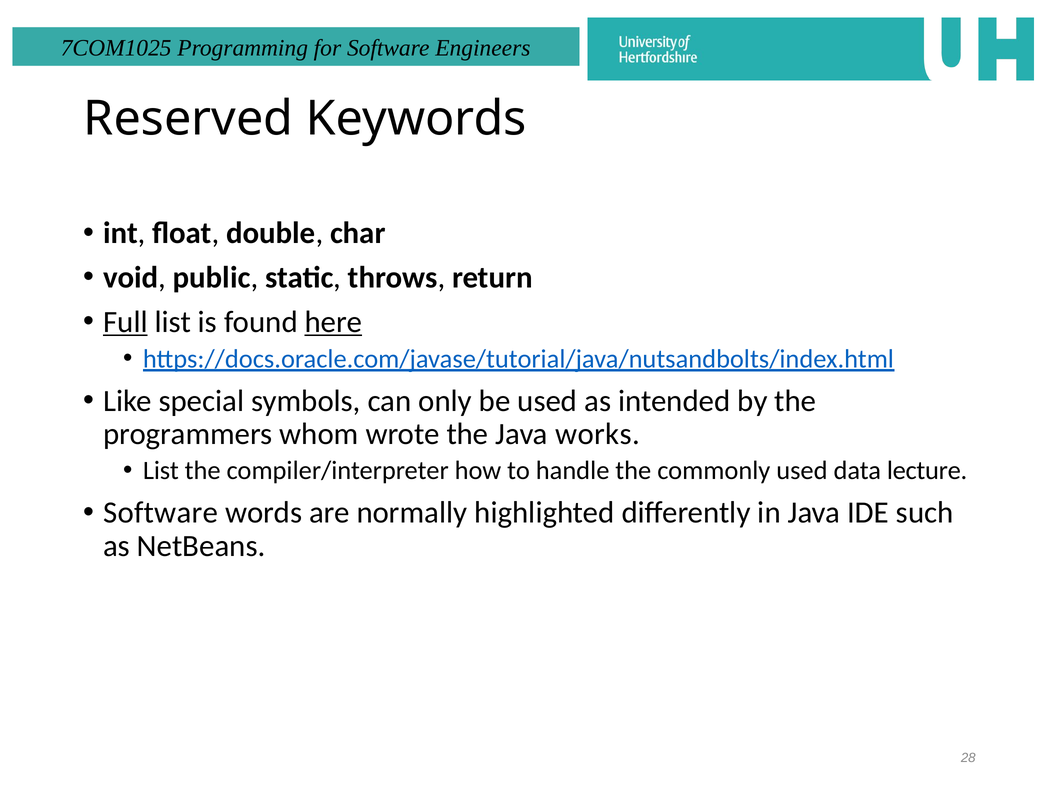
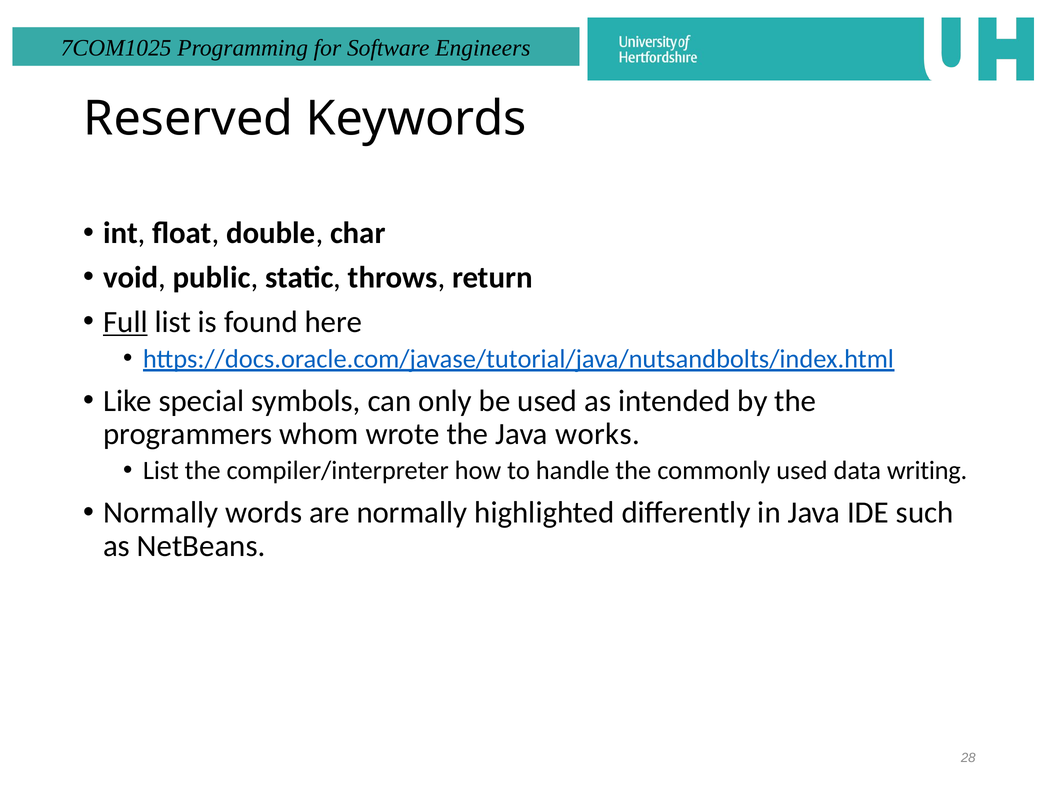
here underline: present -> none (333, 322)
lecture: lecture -> writing (927, 471)
Software: Software -> Normally (161, 513)
